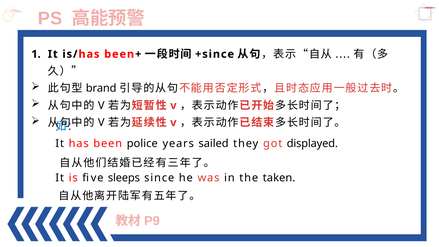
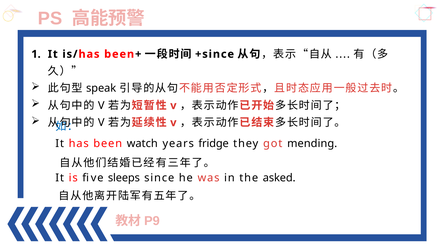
brand: brand -> speak (101, 88)
police: police -> watch (142, 144)
sailed: sailed -> fridge (214, 144)
displayed: displayed -> mending (312, 144)
taken: taken -> asked (279, 178)
